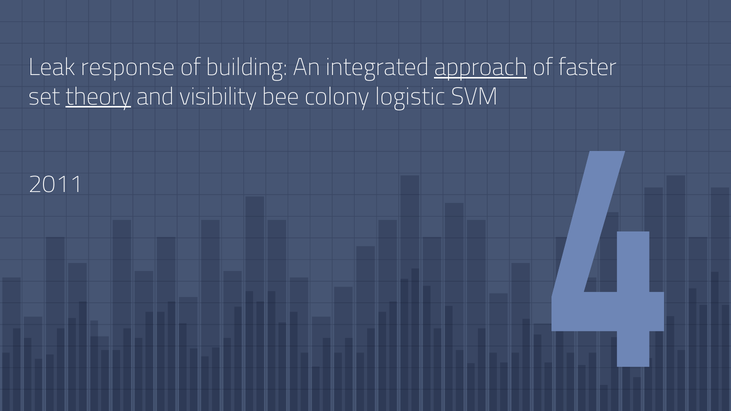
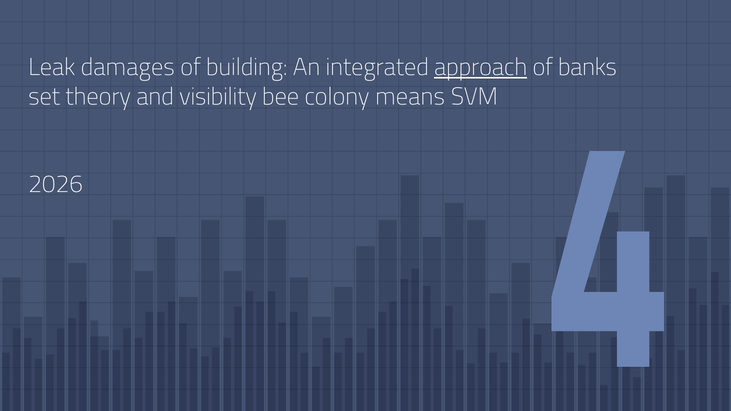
response: response -> damages (128, 67)
faster: faster -> banks (587, 67)
theory underline: present -> none (98, 97)
logistic: logistic -> means (410, 97)
2011: 2011 -> 2026 (56, 184)
